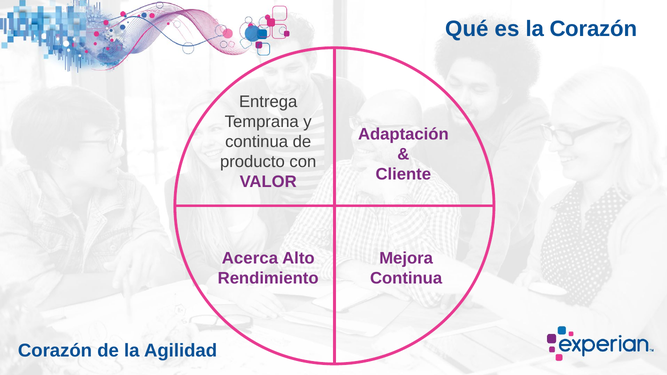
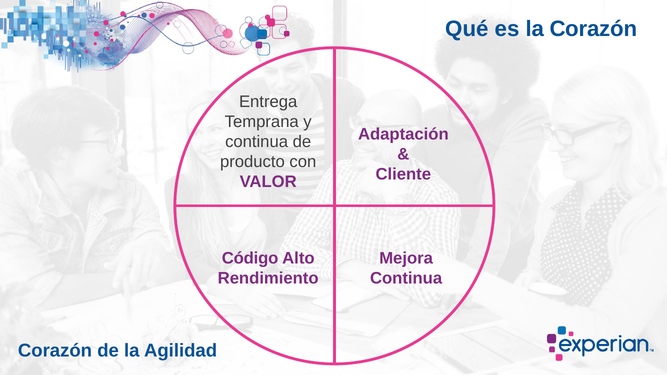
Acerca: Acerca -> Código (250, 258)
